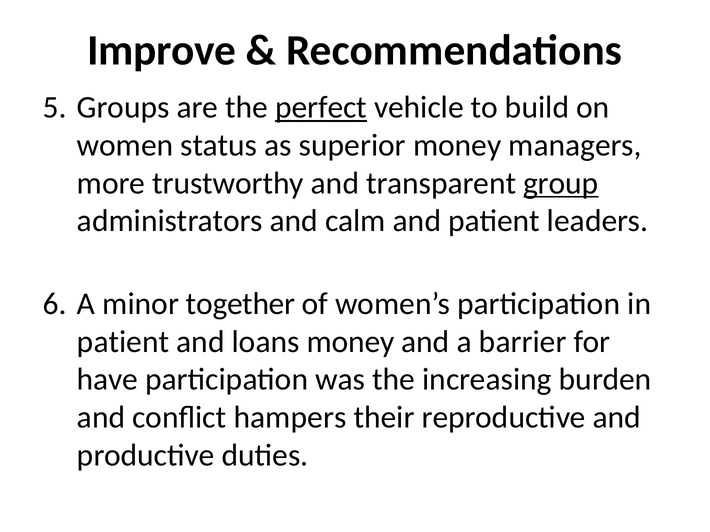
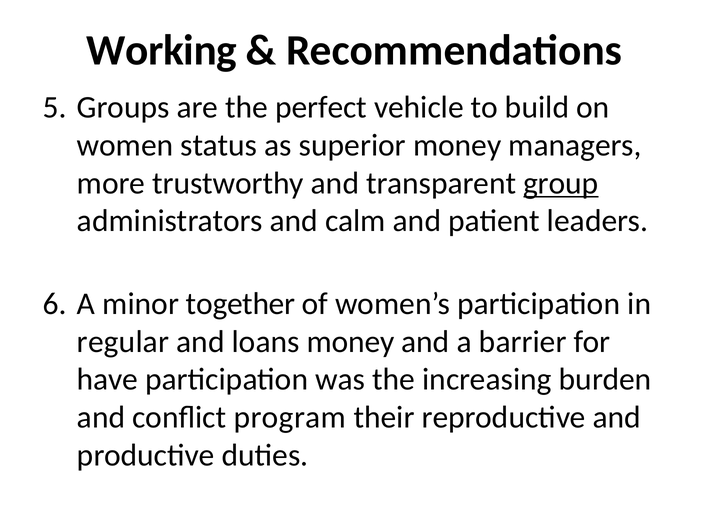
Improve: Improve -> Working (162, 50)
perfect underline: present -> none (321, 108)
patient: patient -> regular (123, 342)
hampers: hampers -> program (290, 418)
